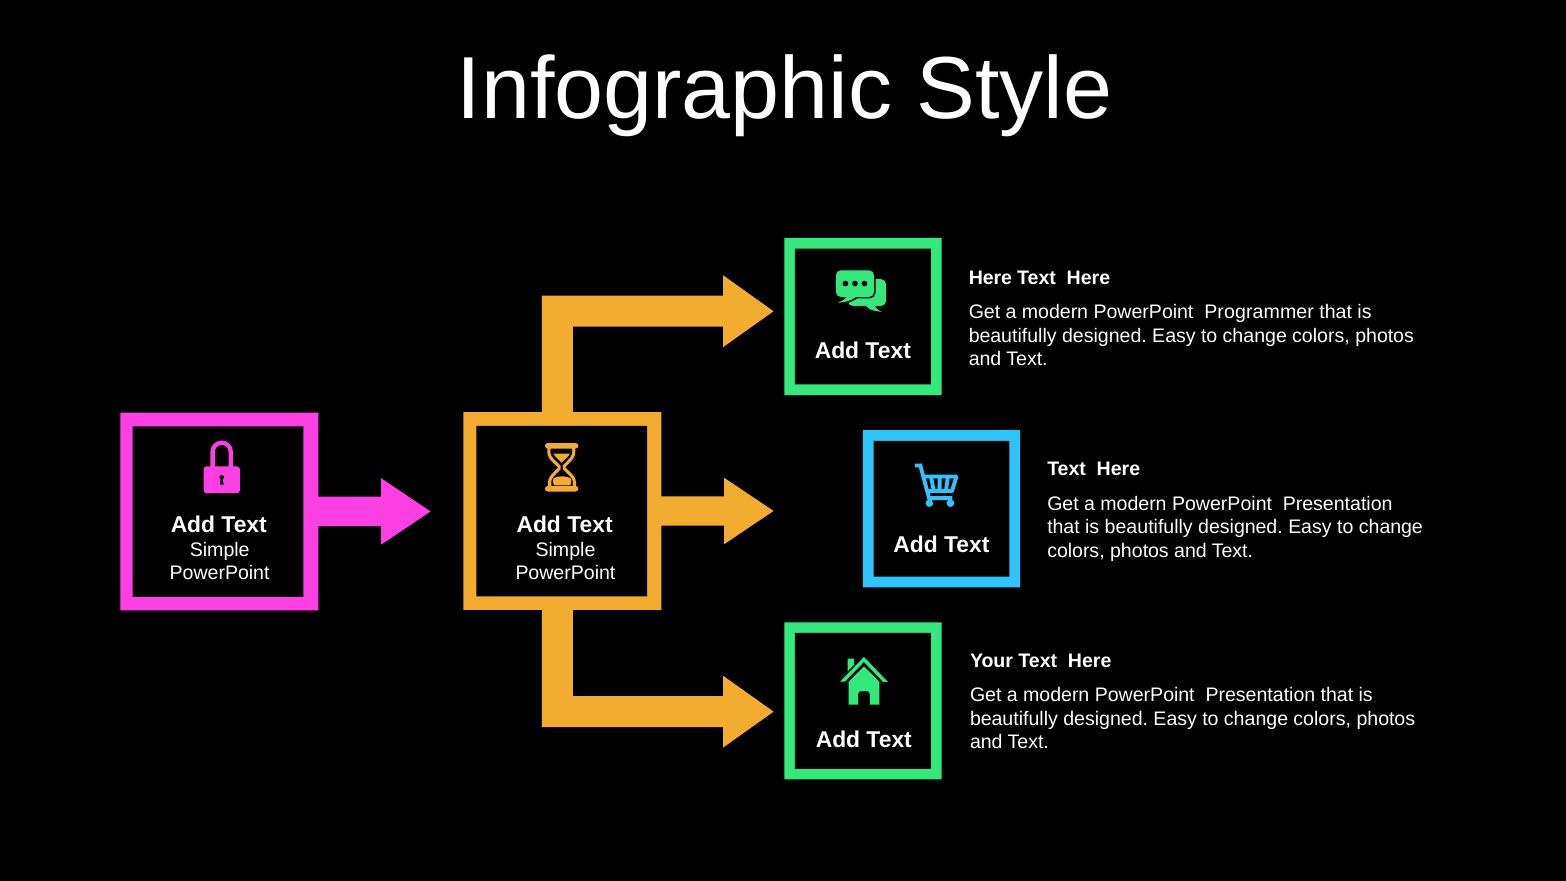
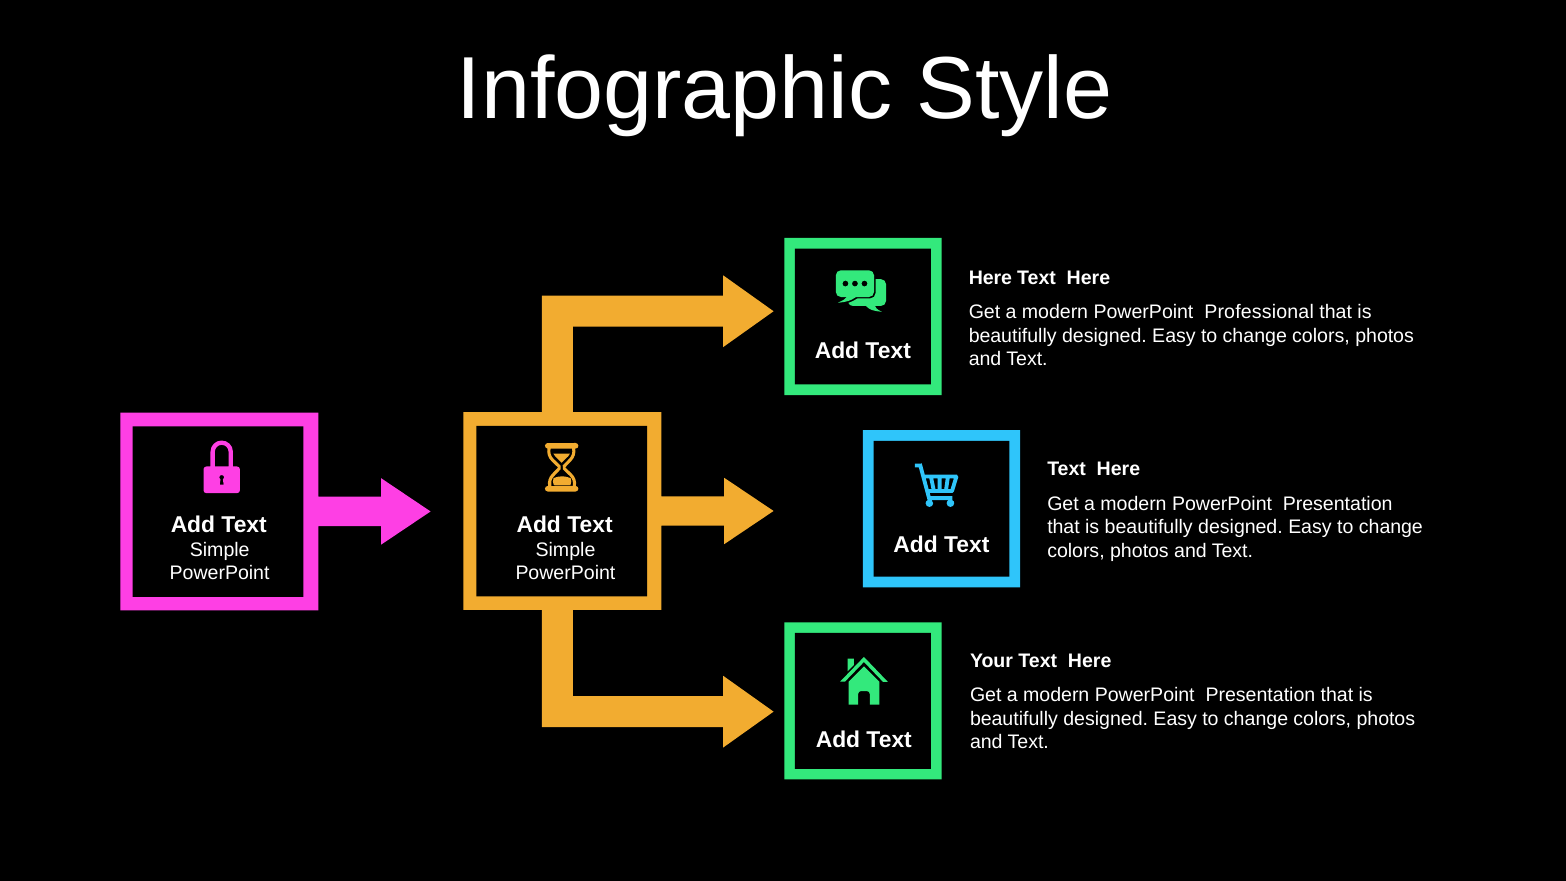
Programmer: Programmer -> Professional (1259, 312)
